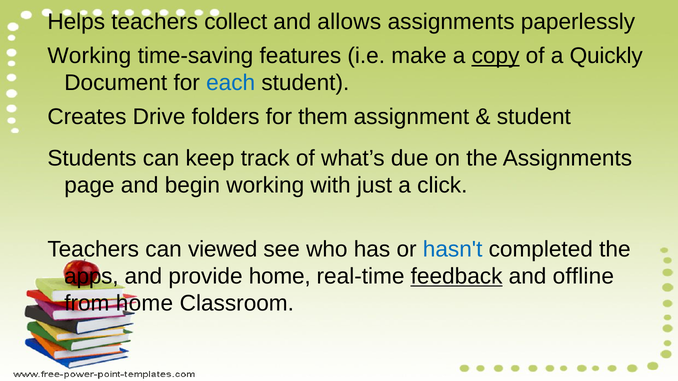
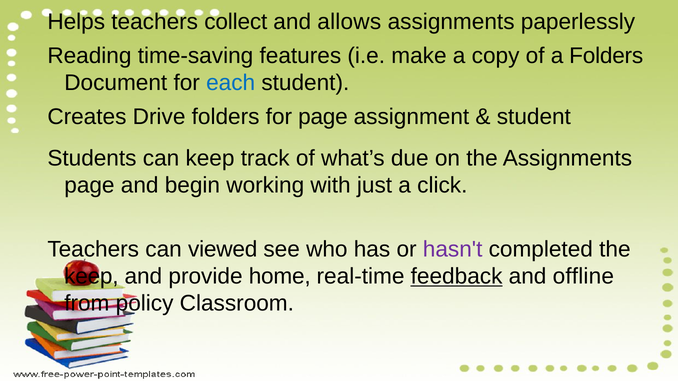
Working: Working -> Reading (89, 56)
copy underline: present -> none (496, 56)
a Quickly: Quickly -> Folders (606, 56)
for them: them -> page (323, 117)
hasn't colour: blue -> purple (453, 250)
apps: apps -> keep (91, 277)
from home: home -> policy (145, 304)
